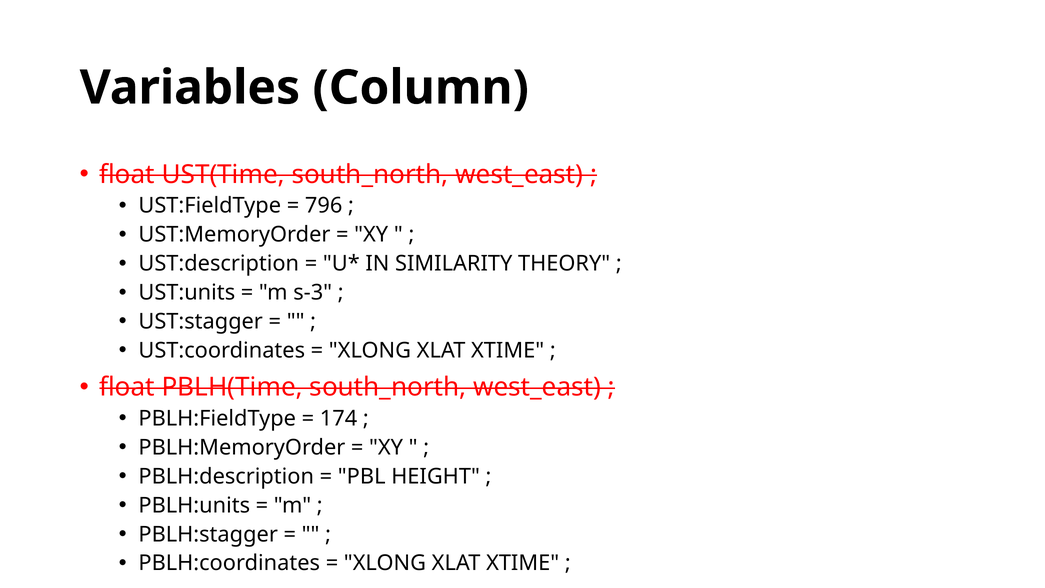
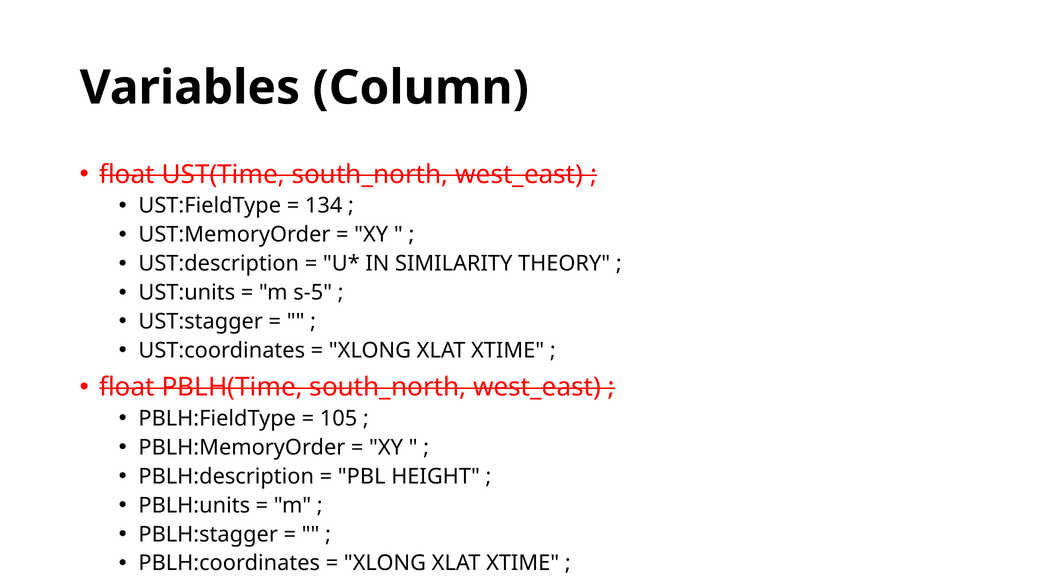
796: 796 -> 134 (324, 206)
s-3: s-3 -> s-5 (313, 292)
174: 174 -> 105 (339, 418)
